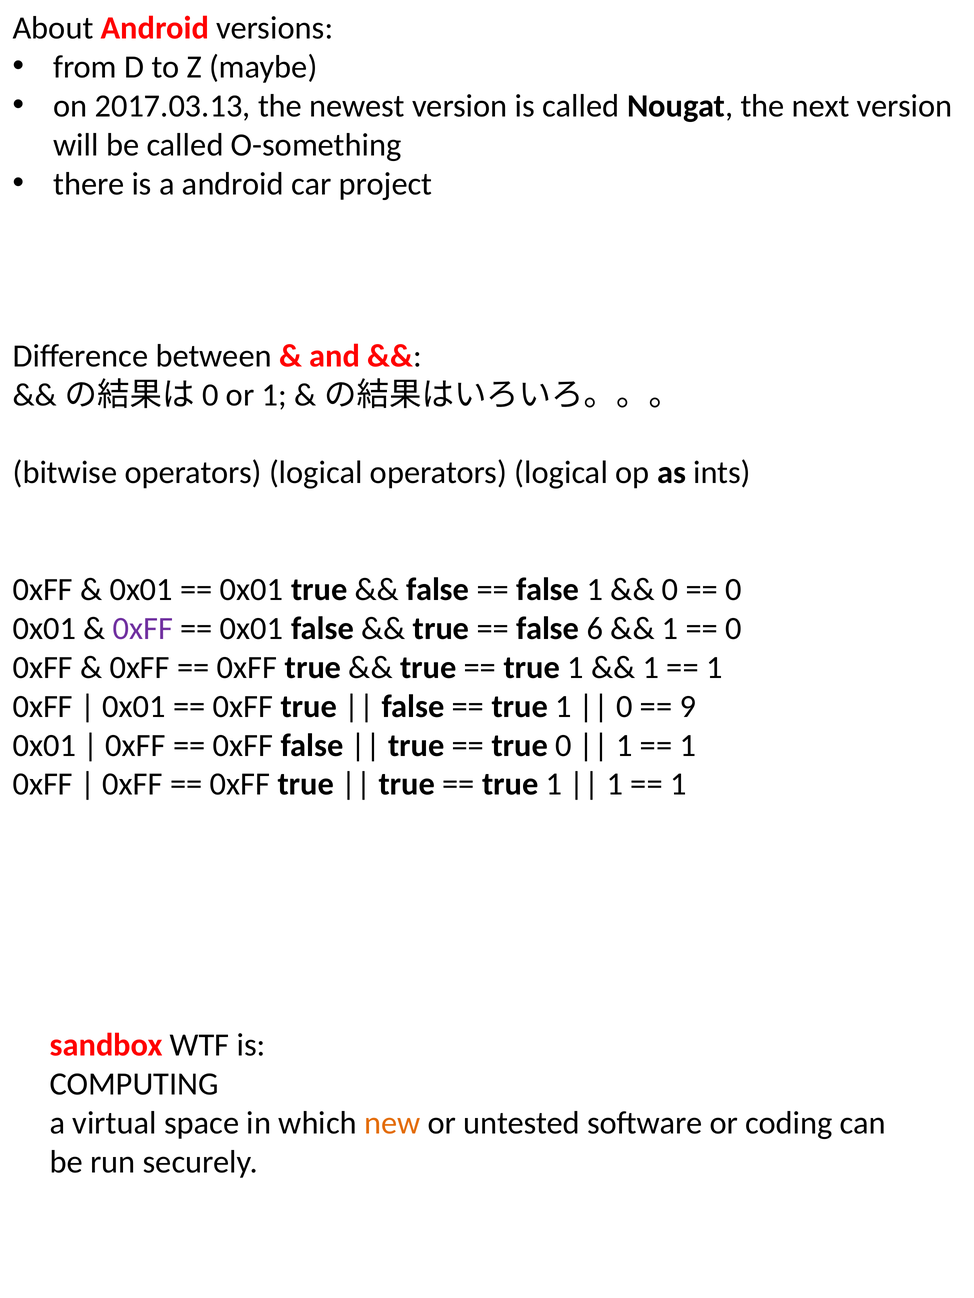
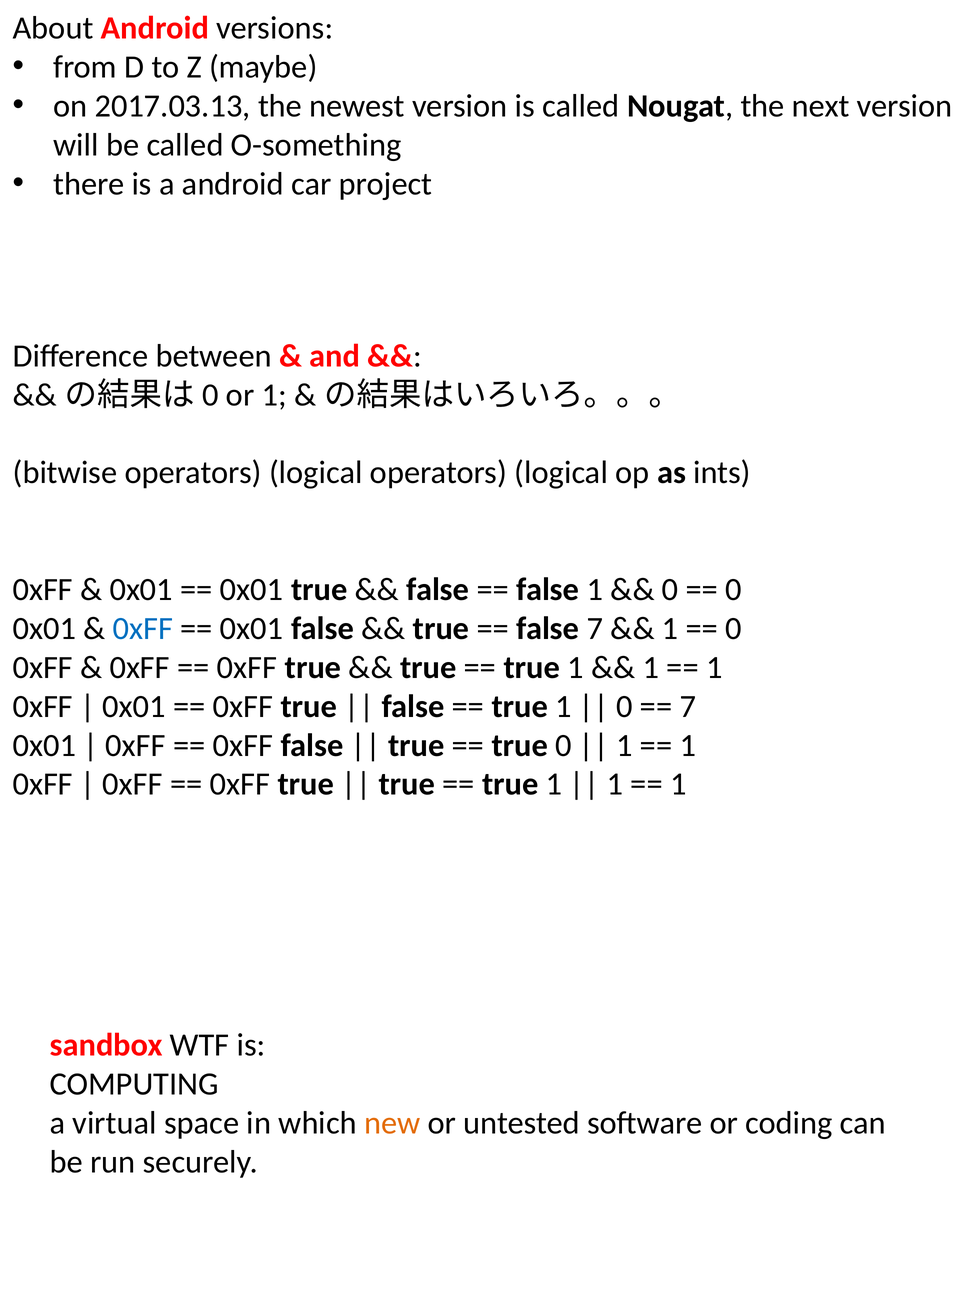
0xFF colour: purple -> blue (143, 629)
false 6: 6 -> 7 (595, 629)
9: 9 -> 7 (688, 707)
